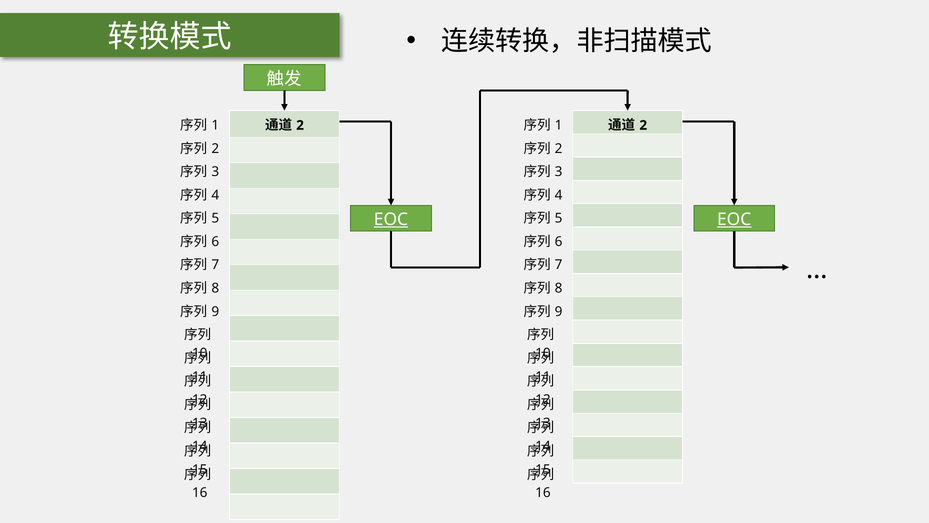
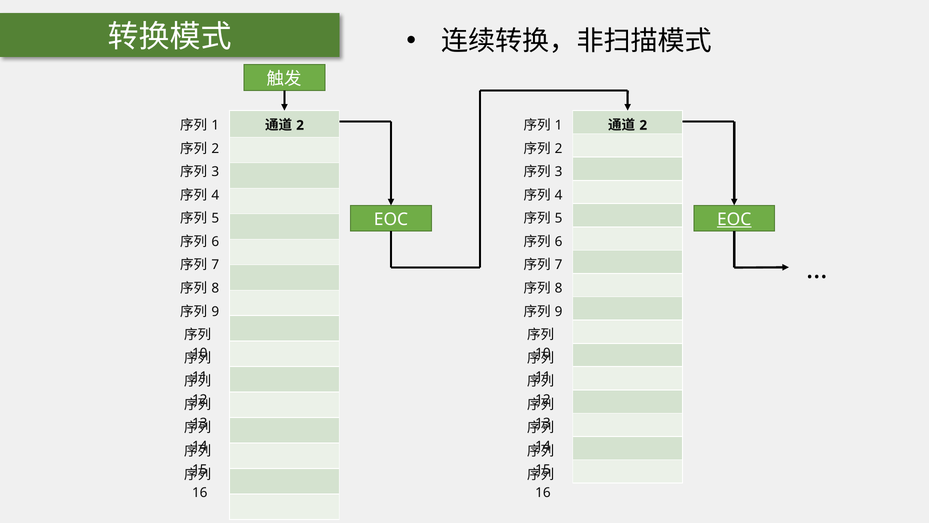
EOC underline: present -> none (391, 219)
